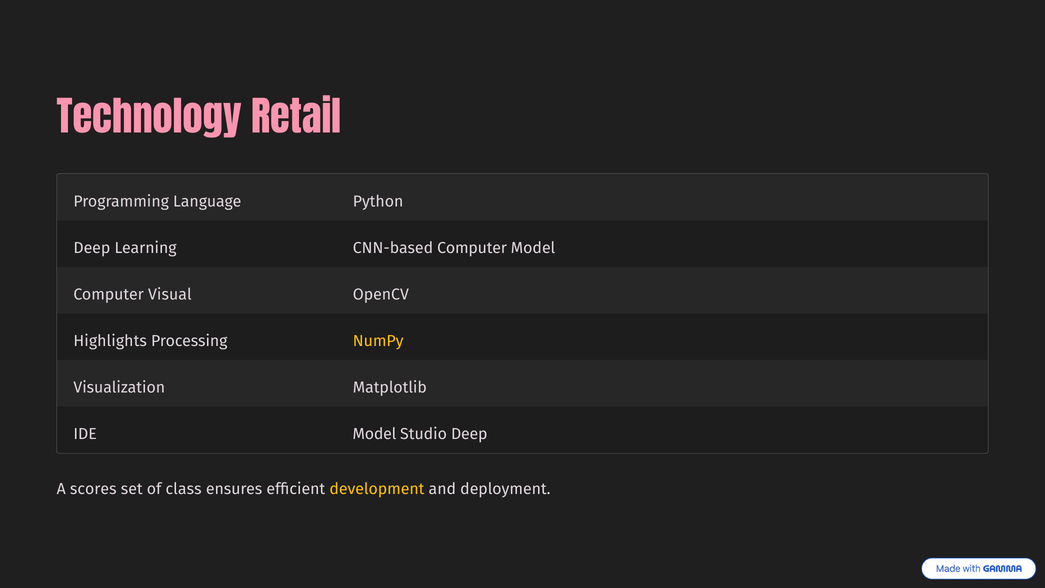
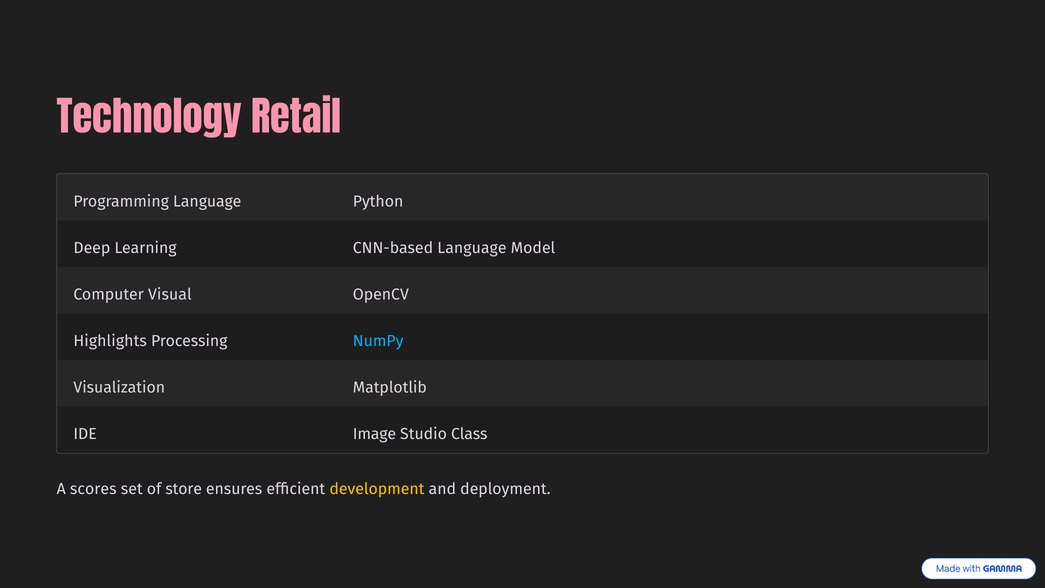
CNN-based Computer: Computer -> Language (472, 248)
NumPy colour: yellow -> light blue (378, 341)
IDE Model: Model -> Image (374, 434)
Studio Deep: Deep -> Class (469, 434)
class: class -> store (184, 489)
